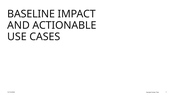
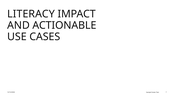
BASELINE: BASELINE -> LITERACY (31, 14)
